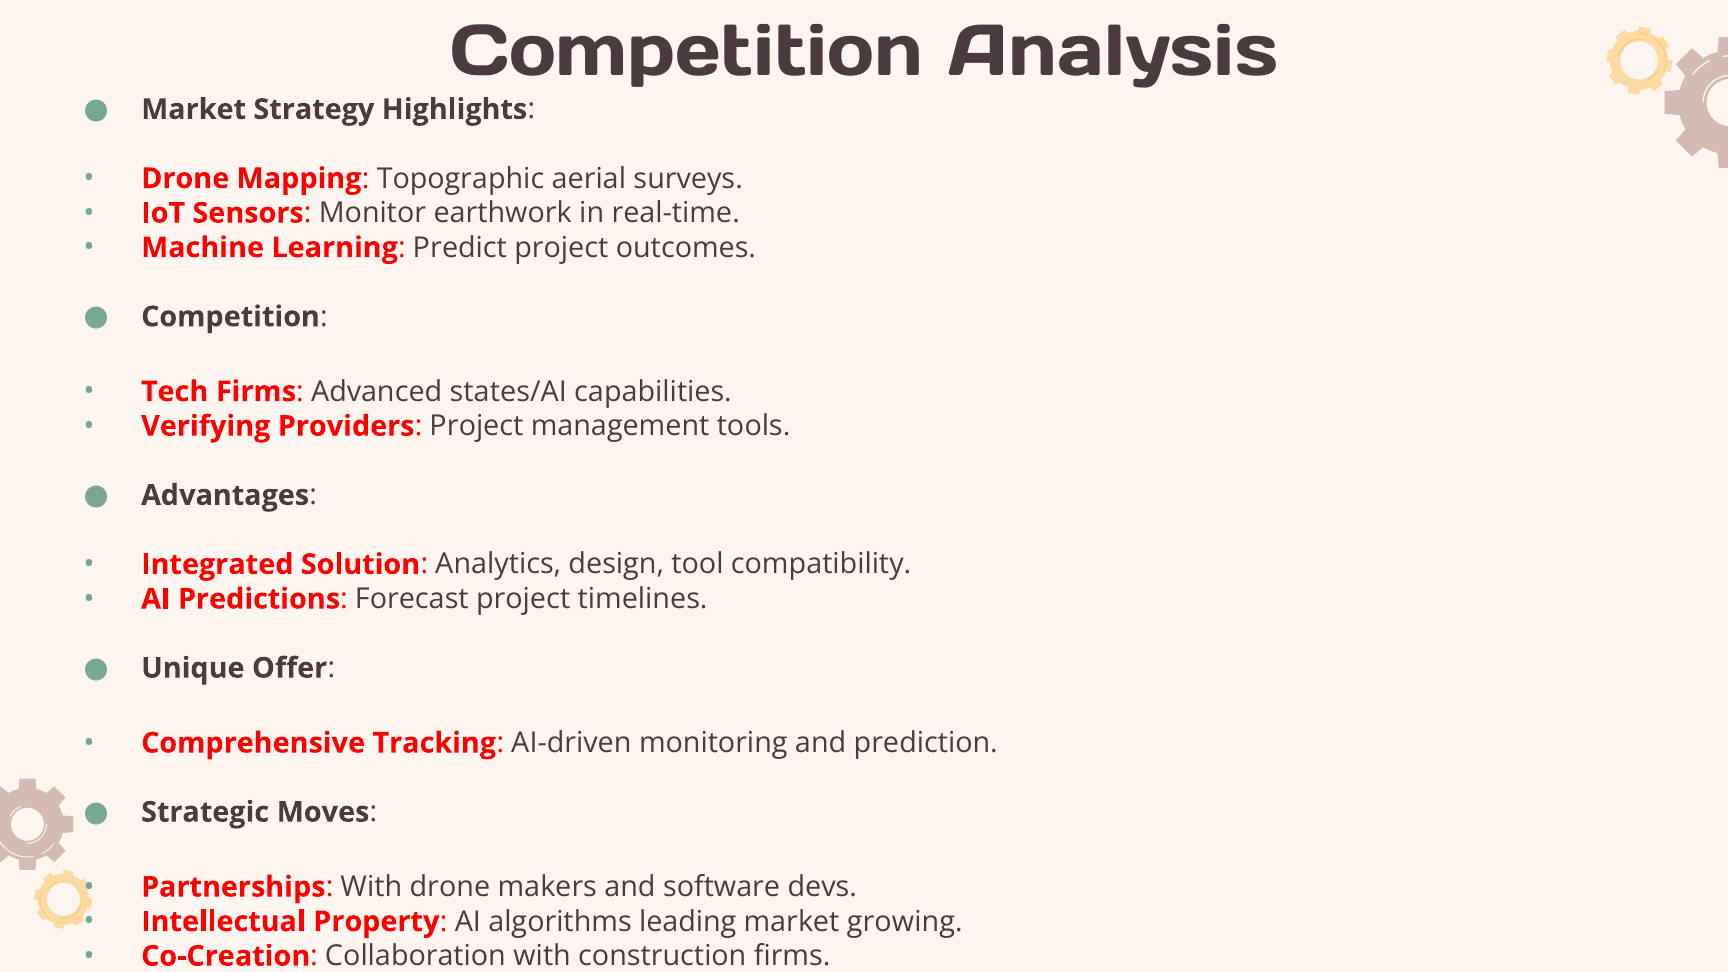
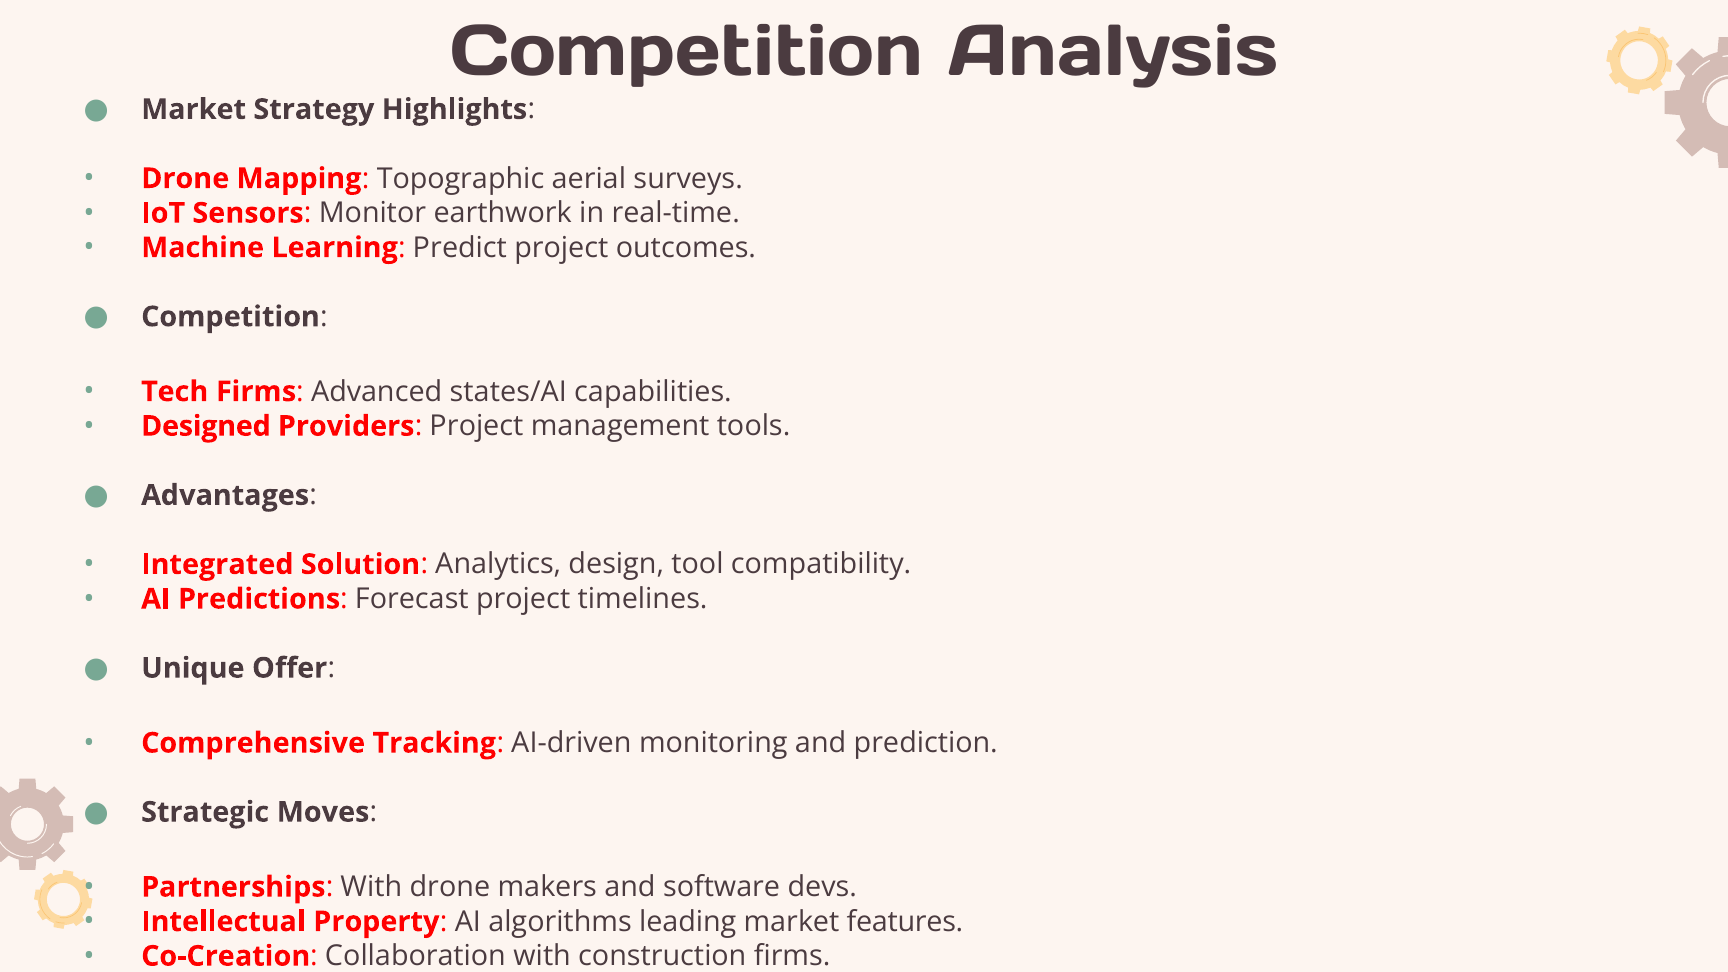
Verifying: Verifying -> Designed (206, 426)
growing: growing -> features (905, 922)
